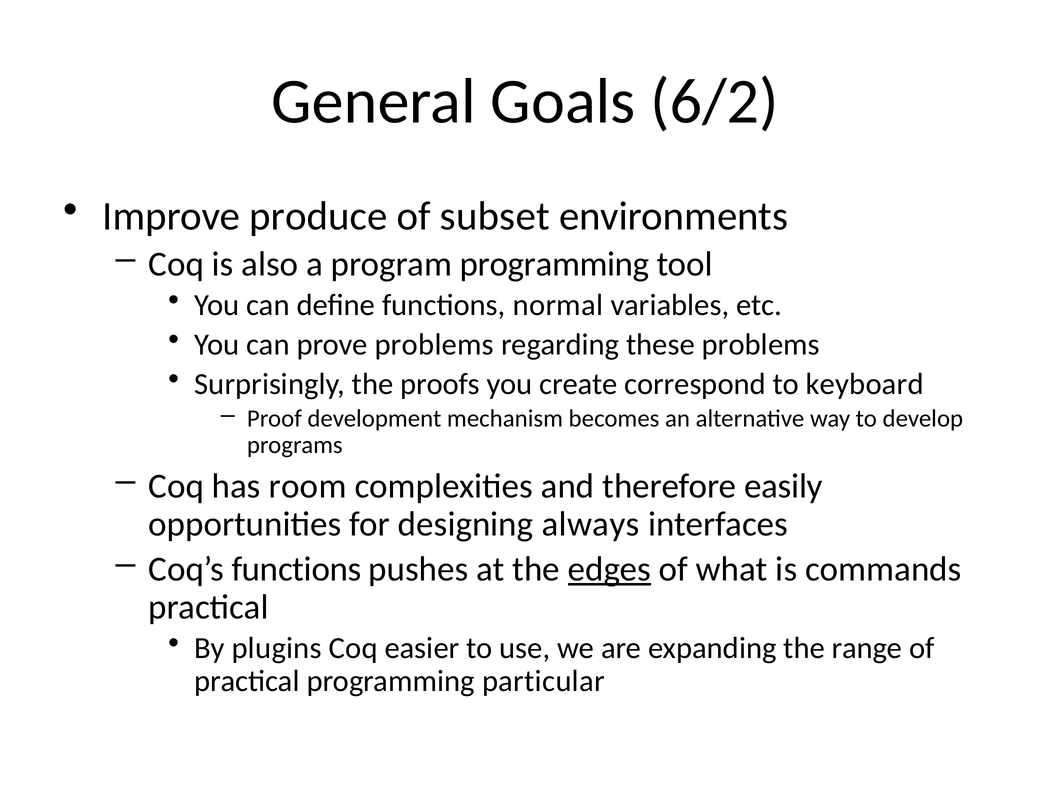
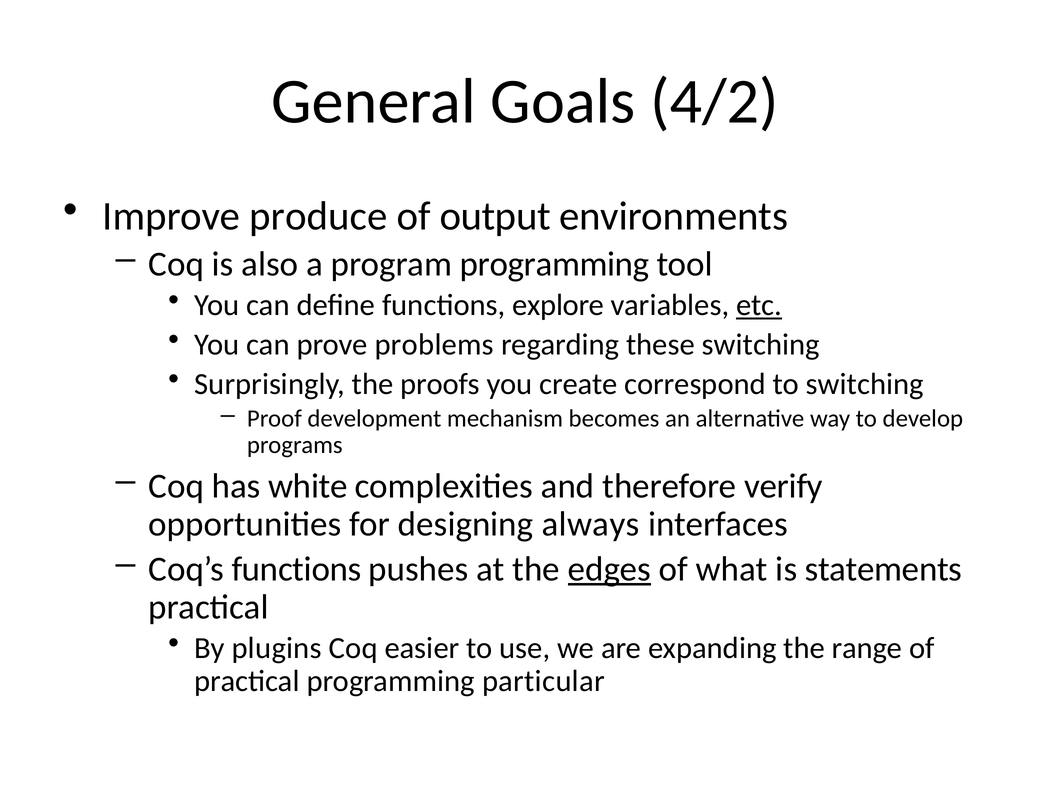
6/2: 6/2 -> 4/2 (714, 102)
subset: subset -> output (495, 217)
normal: normal -> explore (558, 305)
etc underline: none -> present (759, 305)
these problems: problems -> switching (761, 345)
to keyboard: keyboard -> switching (865, 384)
room: room -> white (308, 486)
easily: easily -> verify (784, 486)
commands: commands -> statements (883, 569)
